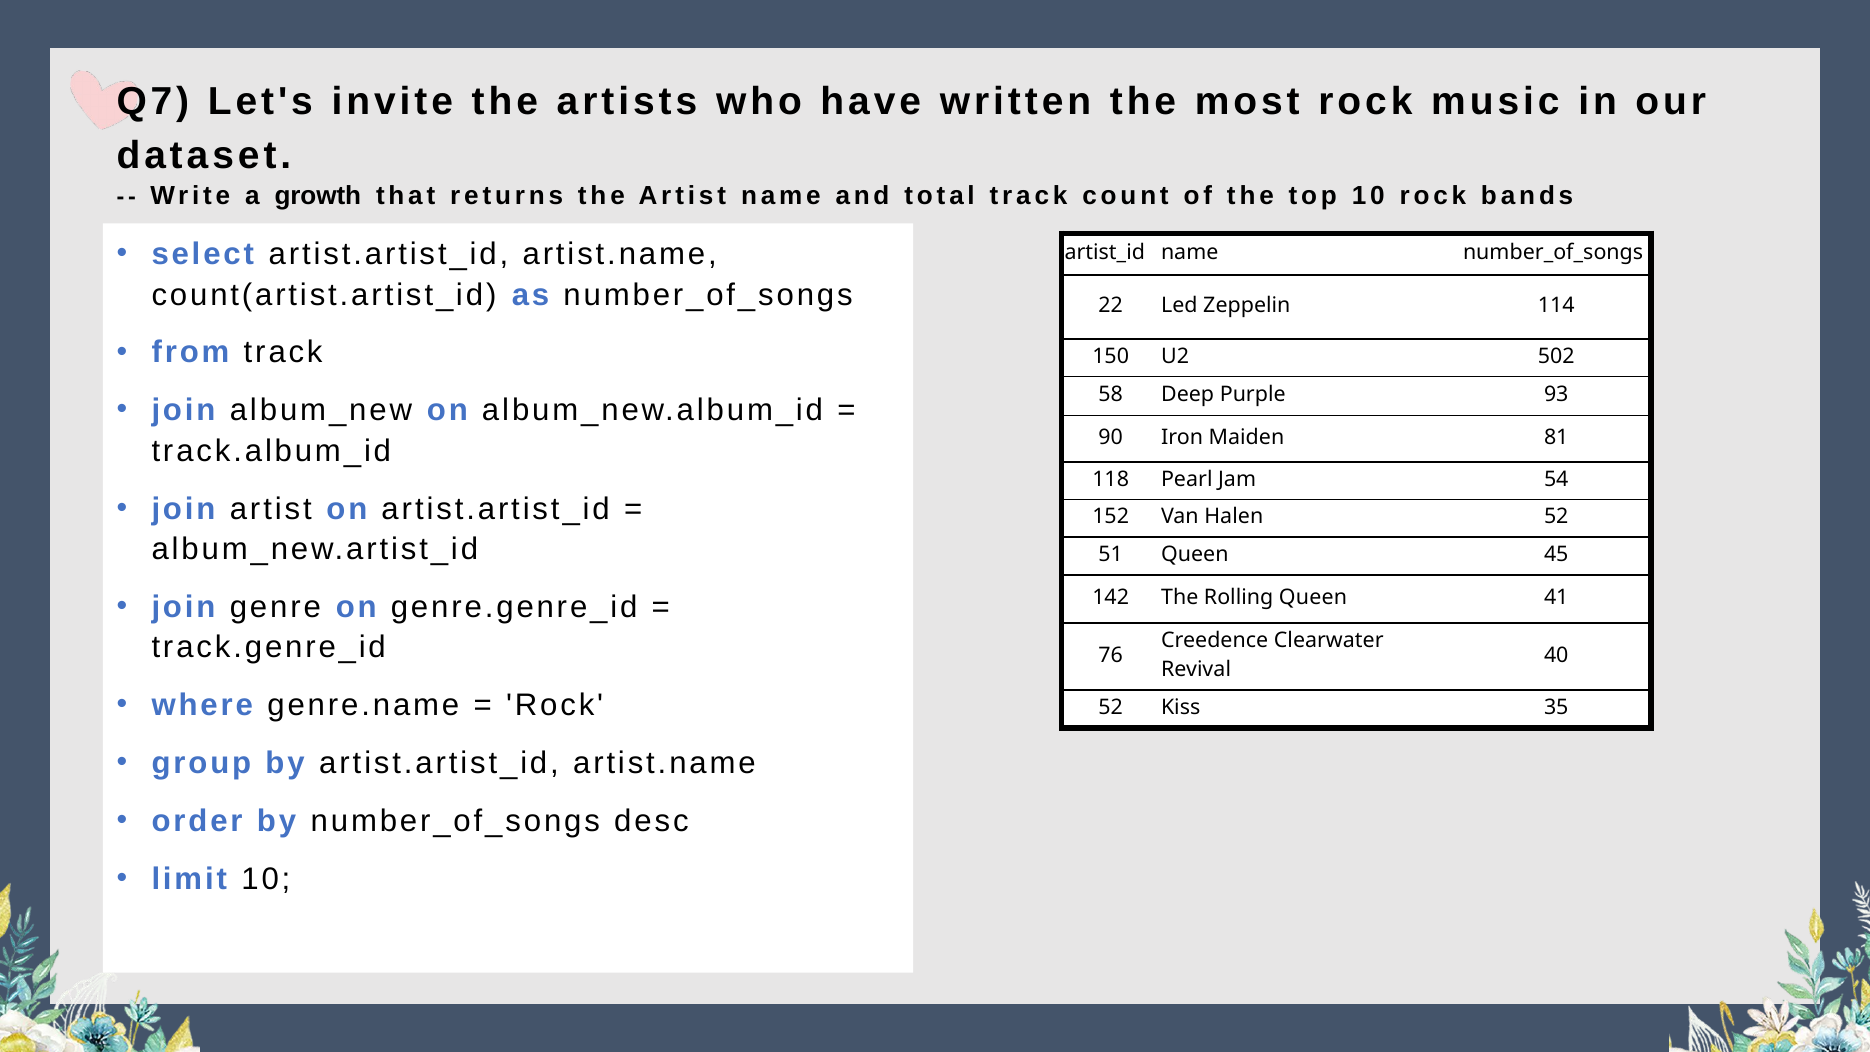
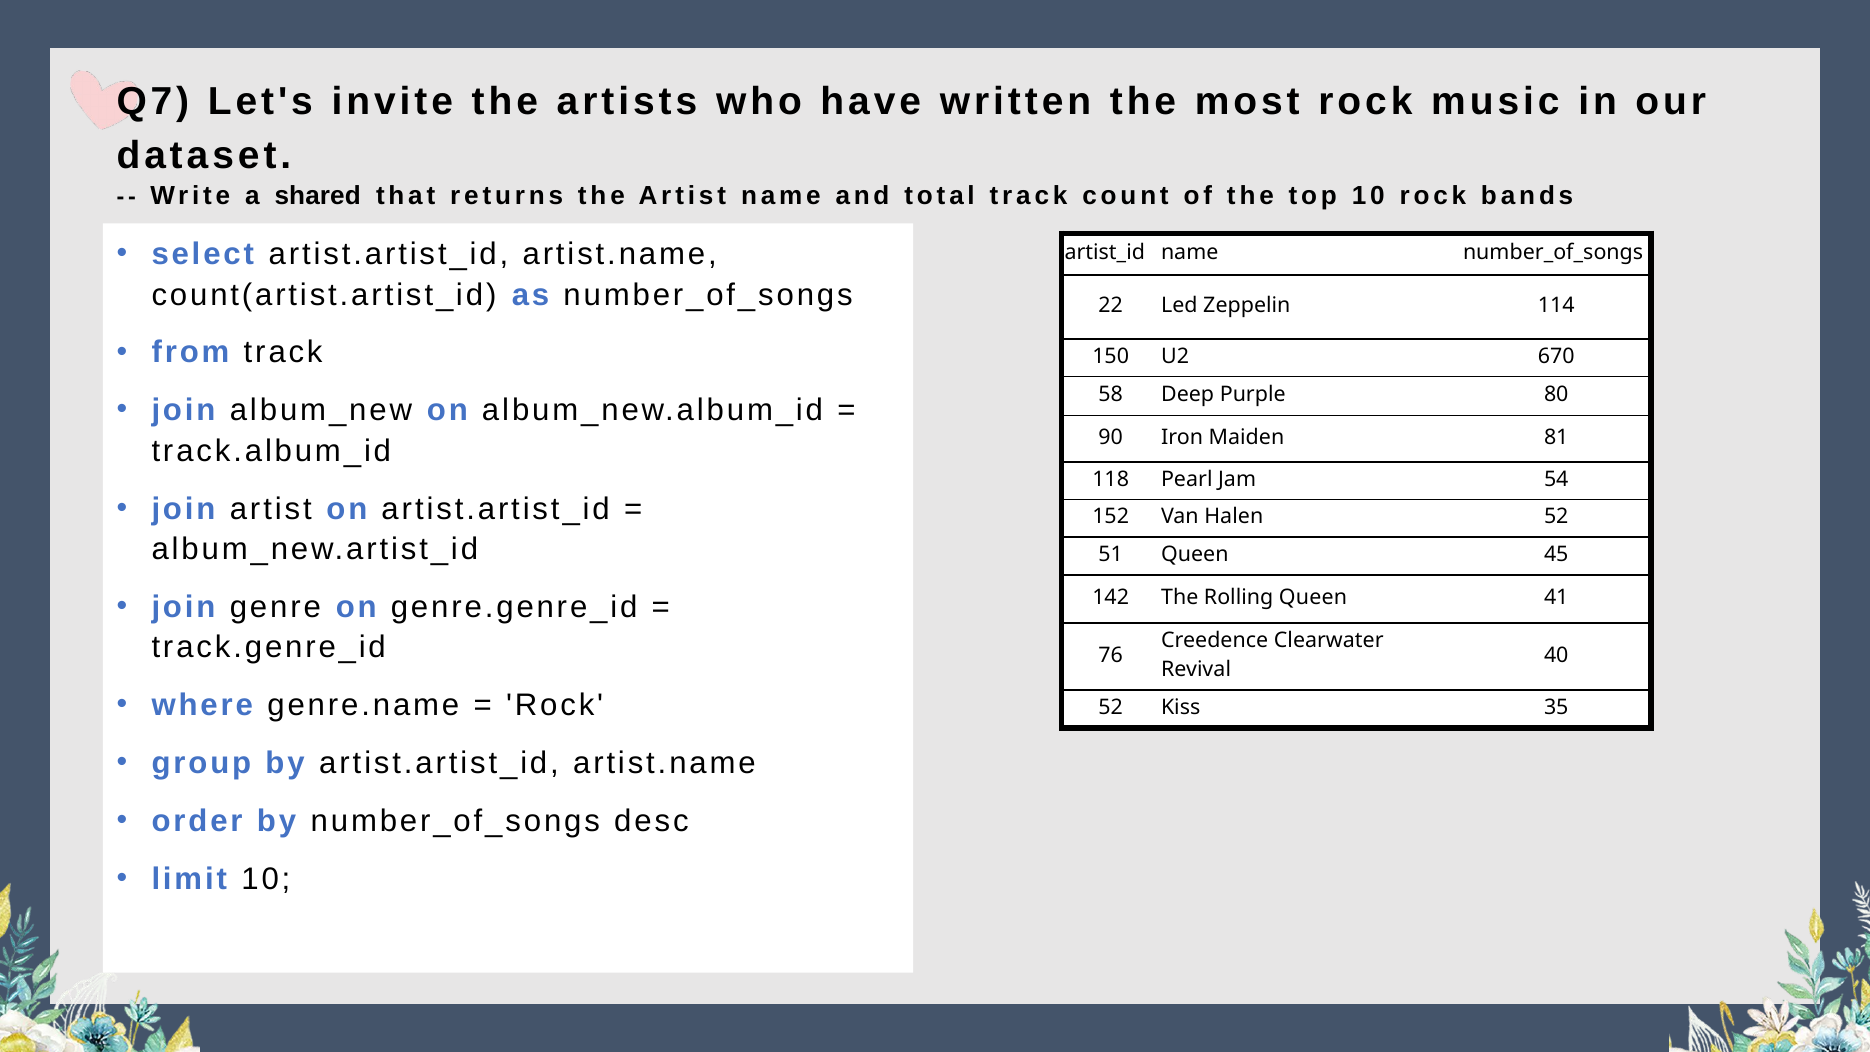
growth: growth -> shared (318, 195)
502: 502 -> 670 (1556, 356)
93: 93 -> 80 (1556, 394)
